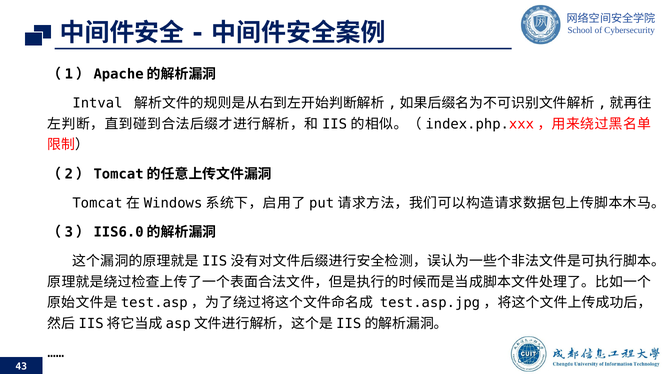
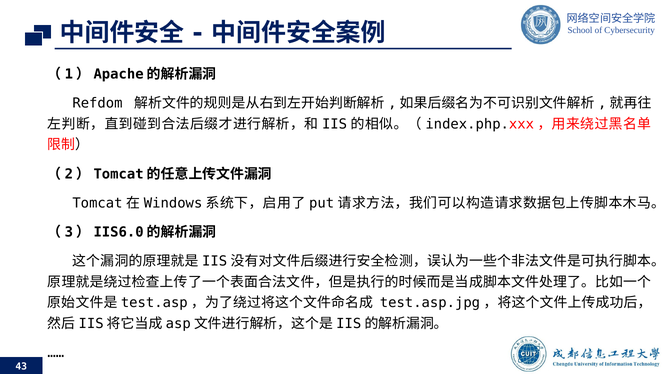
Intval: Intval -> Refdom (97, 103)
